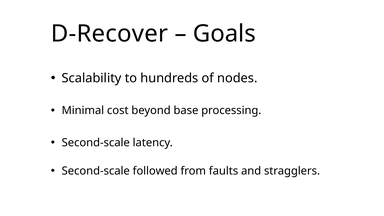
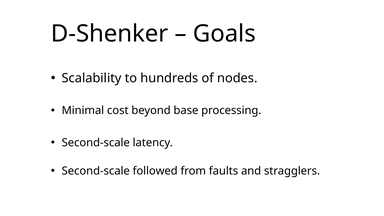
D-Recover: D-Recover -> D-Shenker (110, 34)
